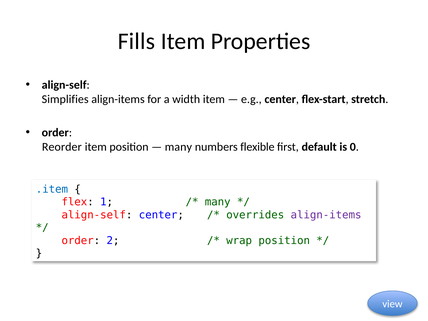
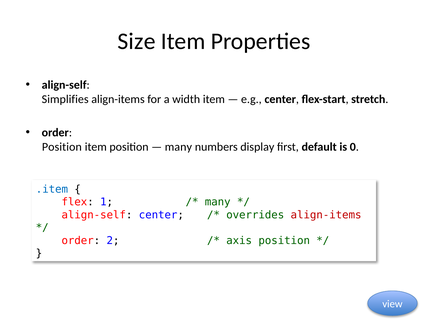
Fills: Fills -> Size (137, 41)
Reorder: Reorder -> Position (62, 147)
flexible: flexible -> display (257, 147)
align-items colour: purple -> red (326, 215)
wrap: wrap -> axis (239, 241)
